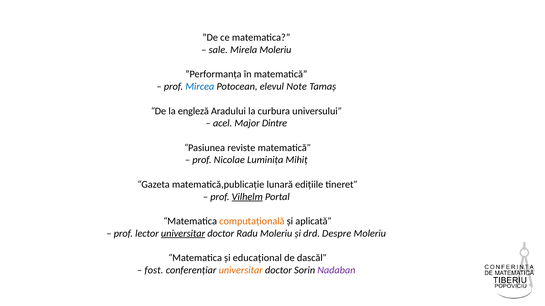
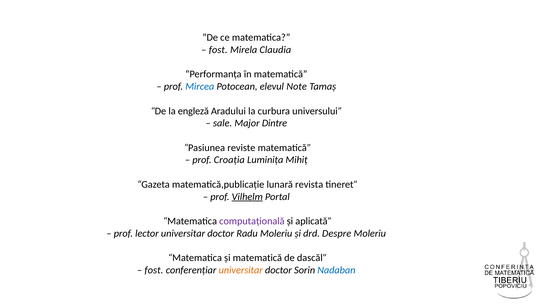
sale: sale -> fost (218, 50)
Mirela Moleriu: Moleriu -> Claudia (275, 50)
acel: acel -> sale (223, 123)
Nicolae: Nicolae -> Croația (229, 160)
edițiile: edițiile -> revista (309, 185)
computațională colour: orange -> purple (252, 222)
universitar underline: present -> none (183, 234)
și educațional: educațional -> matematică (257, 258)
Nadaban colour: purple -> blue (336, 271)
